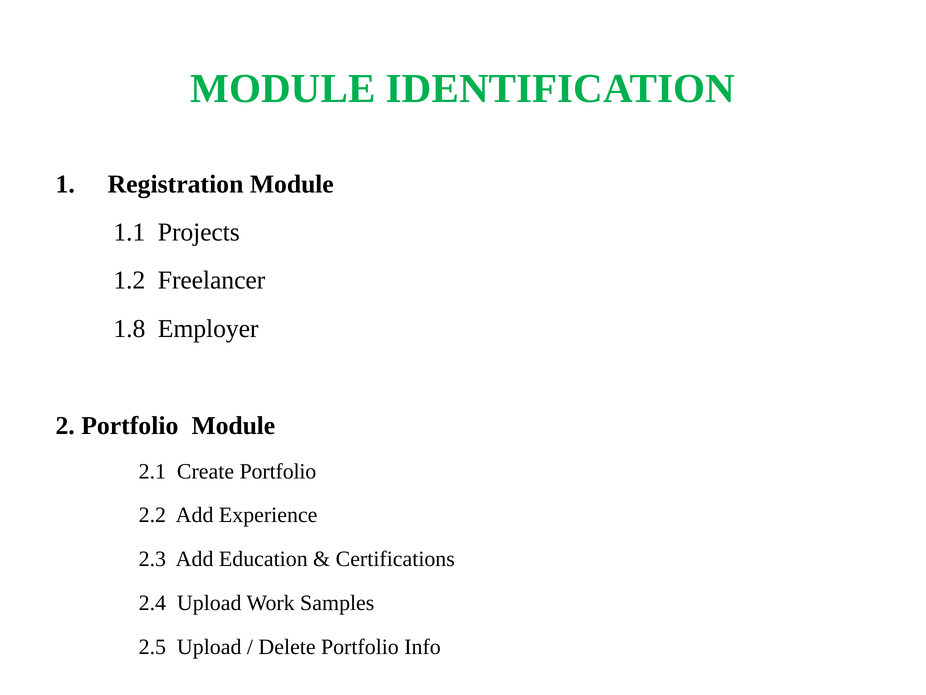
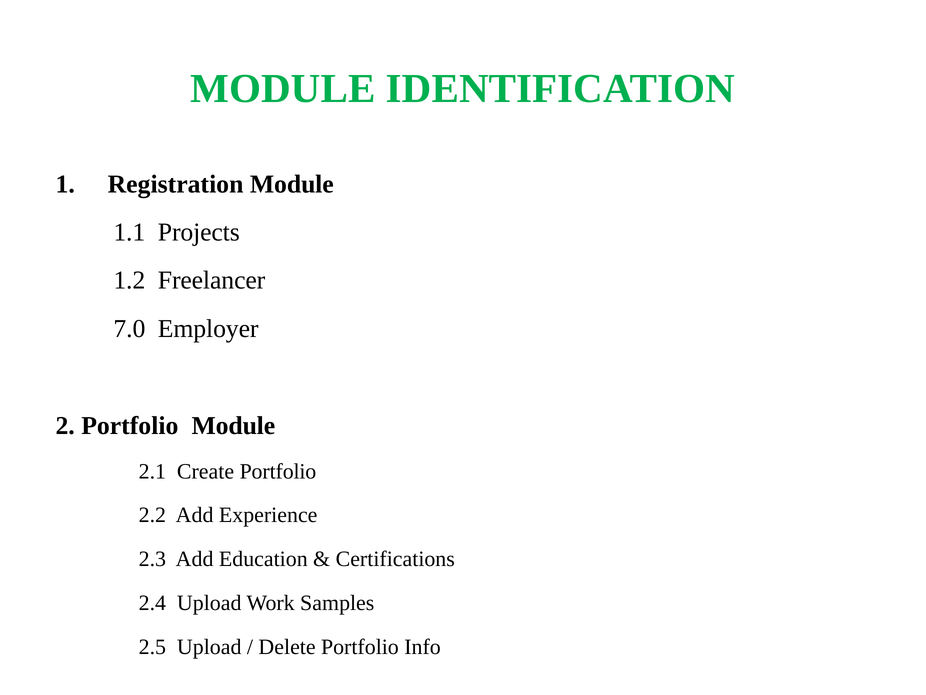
1.8: 1.8 -> 7.0 (129, 328)
